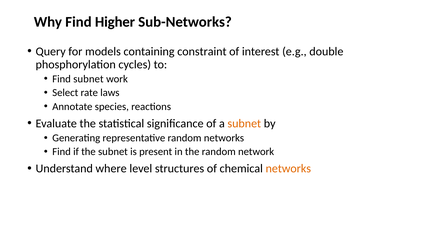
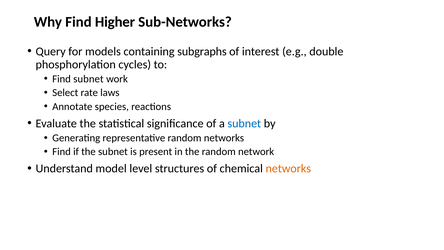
constraint: constraint -> subgraphs (202, 51)
subnet colour: orange -> blue (244, 123)
where: where -> model (111, 168)
